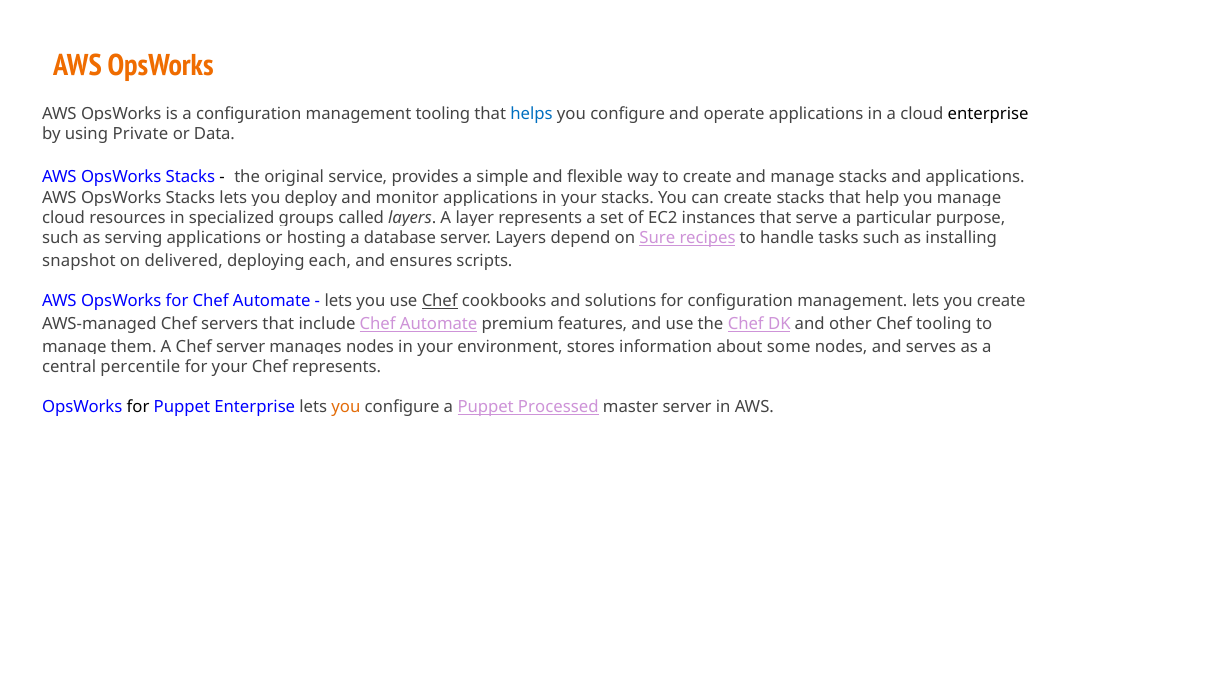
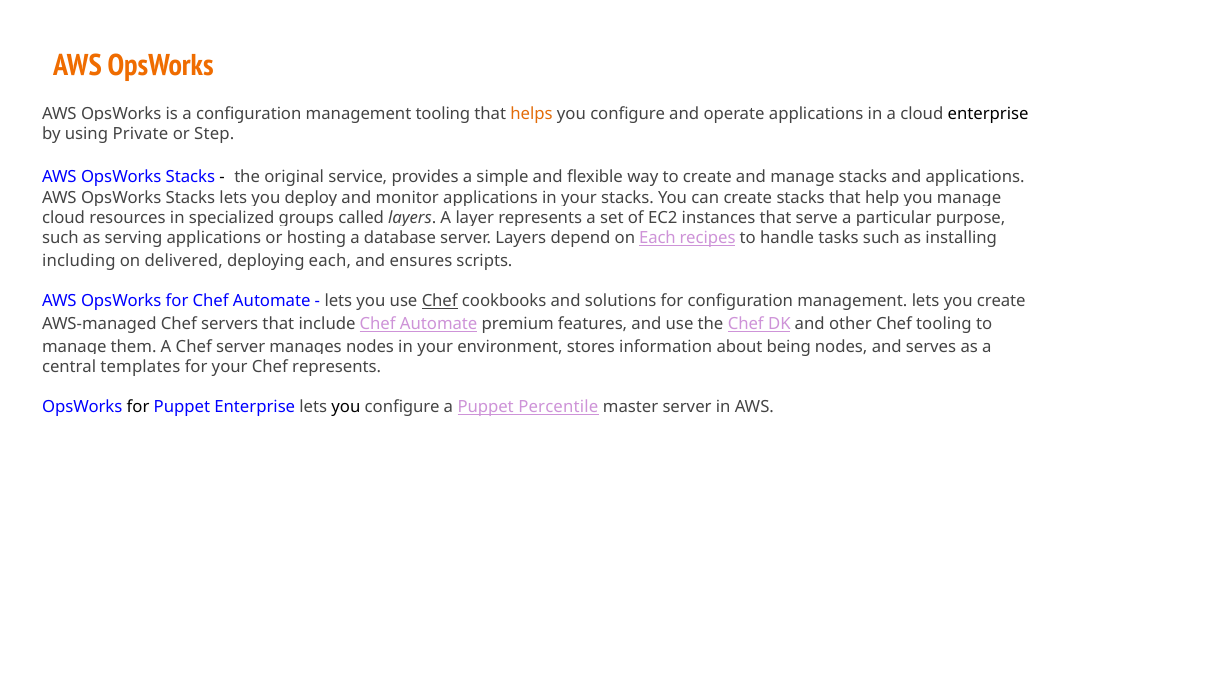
helps colour: blue -> orange (532, 114)
Data: Data -> Step (214, 134)
on Sure: Sure -> Each (657, 238)
snapshot: snapshot -> including (79, 261)
some: some -> being (789, 347)
percentile: percentile -> templates (140, 367)
you colour: orange -> black (346, 407)
Processed: Processed -> Percentile (558, 407)
